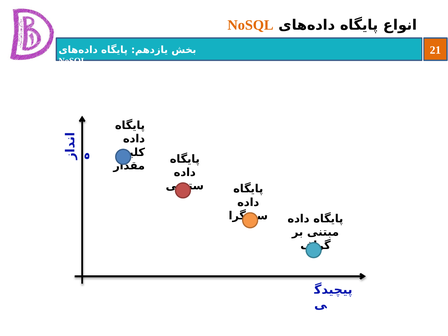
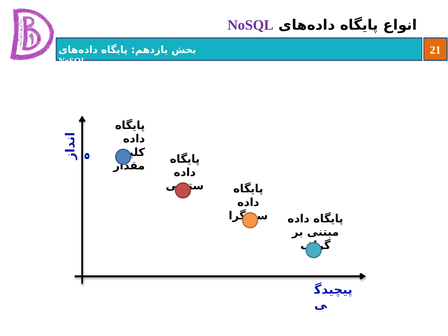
NoSQL colour: orange -> purple (250, 25)
